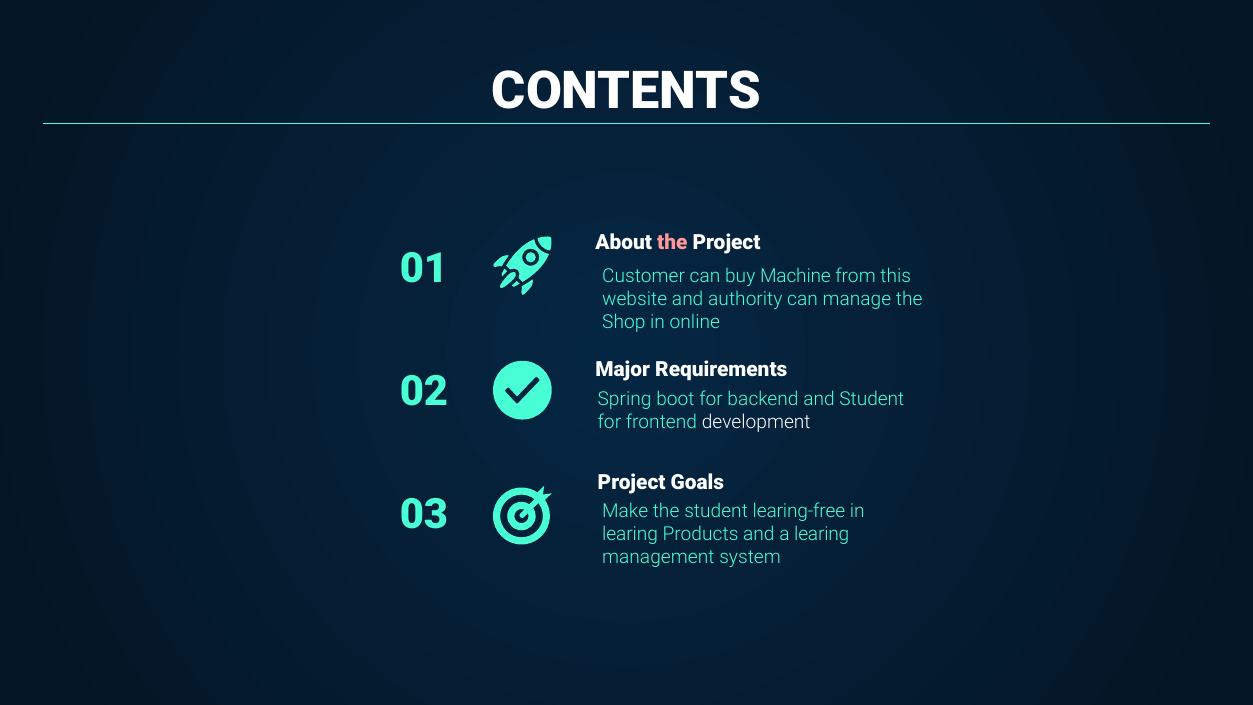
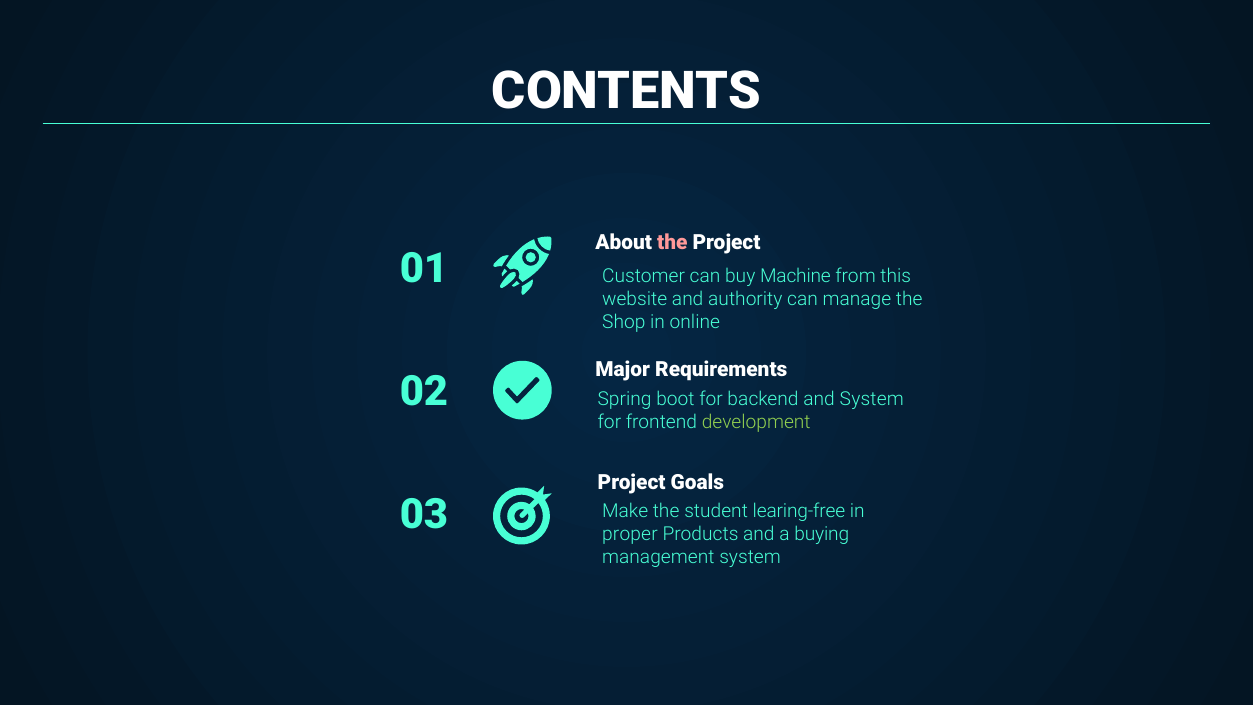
and Student: Student -> System (872, 399)
development colour: white -> light green (756, 422)
learing: learing -> proper (630, 534)
a learing: learing -> buying (822, 534)
